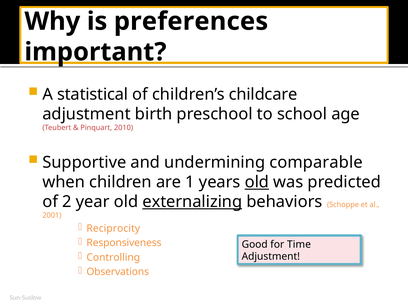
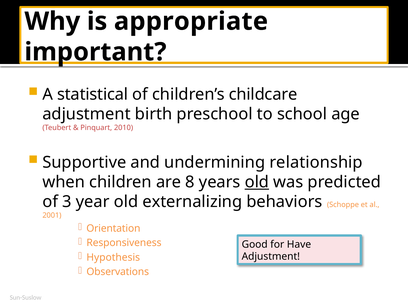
preferences: preferences -> appropriate (191, 21)
comparable: comparable -> relationship (316, 162)
1: 1 -> 8 (190, 182)
2: 2 -> 3 (67, 202)
externalizing underline: present -> none (192, 202)
Reciprocity: Reciprocity -> Orientation (113, 228)
Time: Time -> Have (299, 244)
Controlling: Controlling -> Hypothesis (113, 257)
